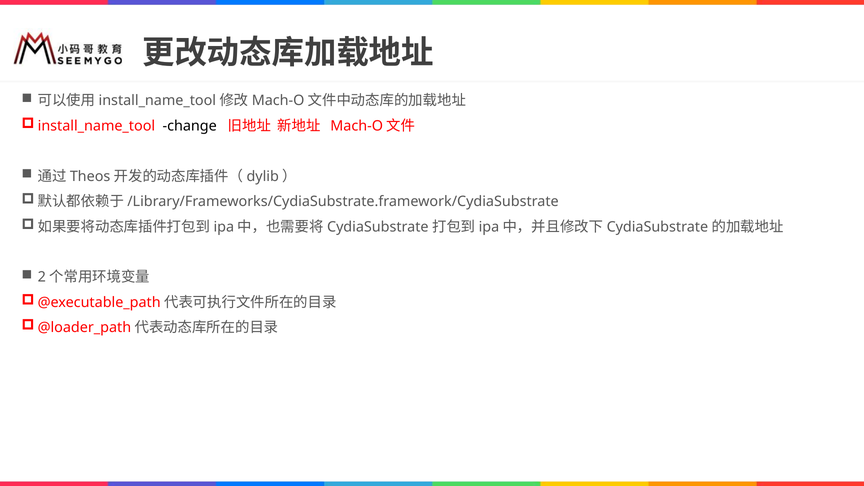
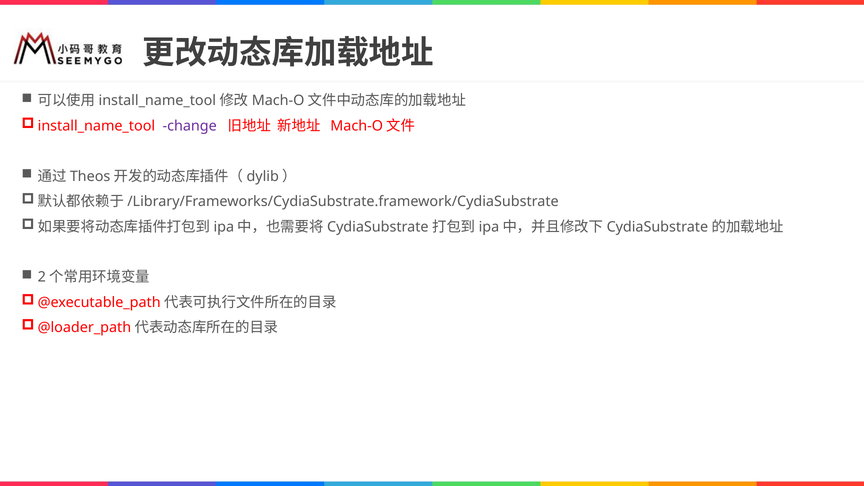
change colour: black -> purple (190, 126)
